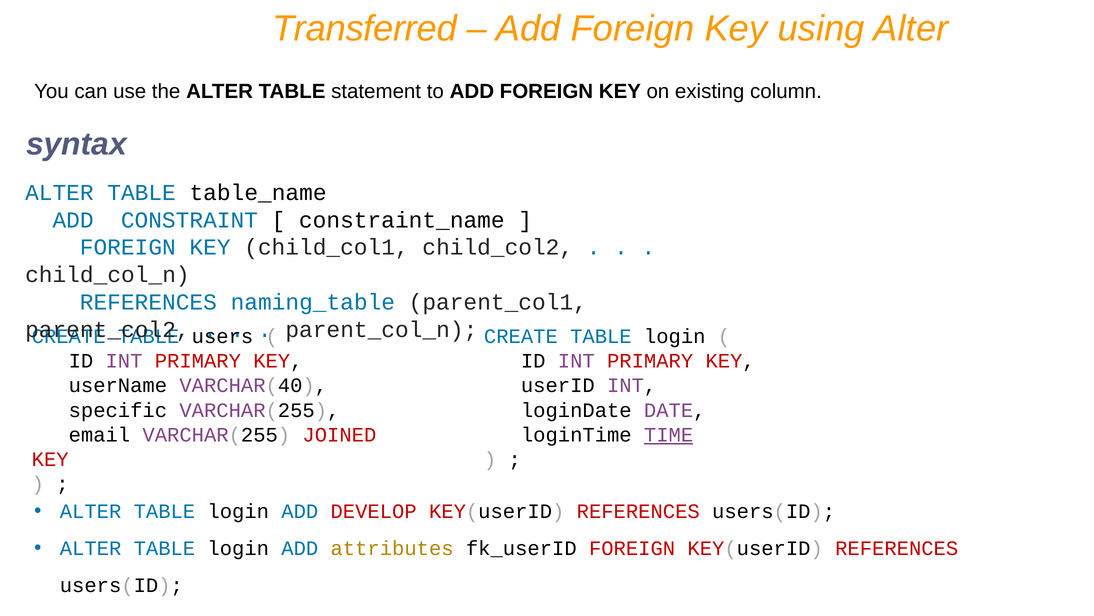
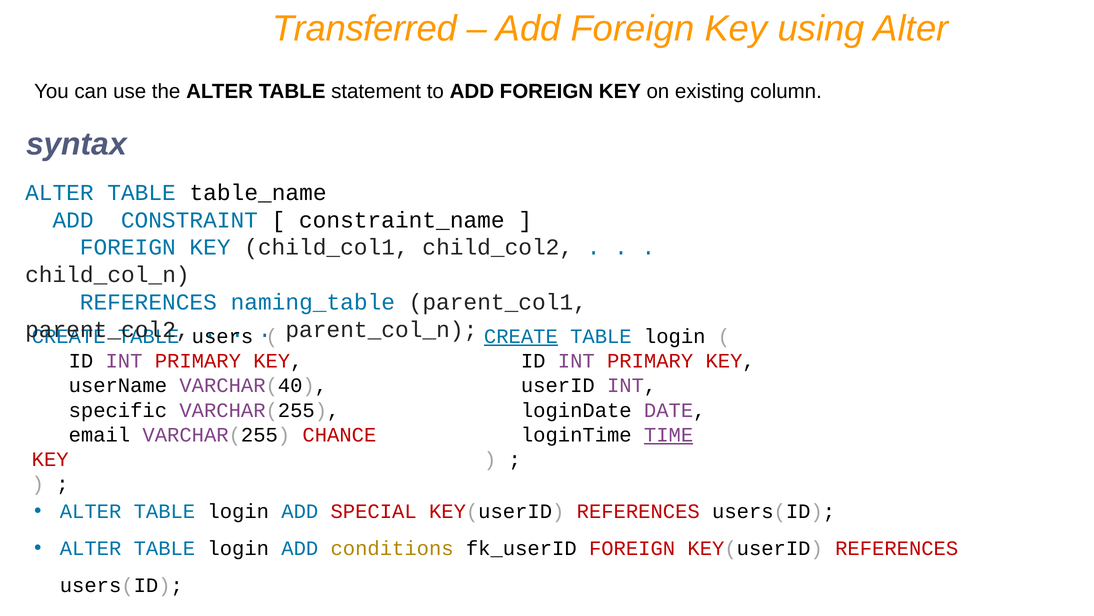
CREATE underline: none -> present (521, 336)
JOINED: JOINED -> CHANCE (339, 434)
DEVELOP: DEVELOP -> SPECIAL (374, 511)
attributes: attributes -> conditions (392, 548)
